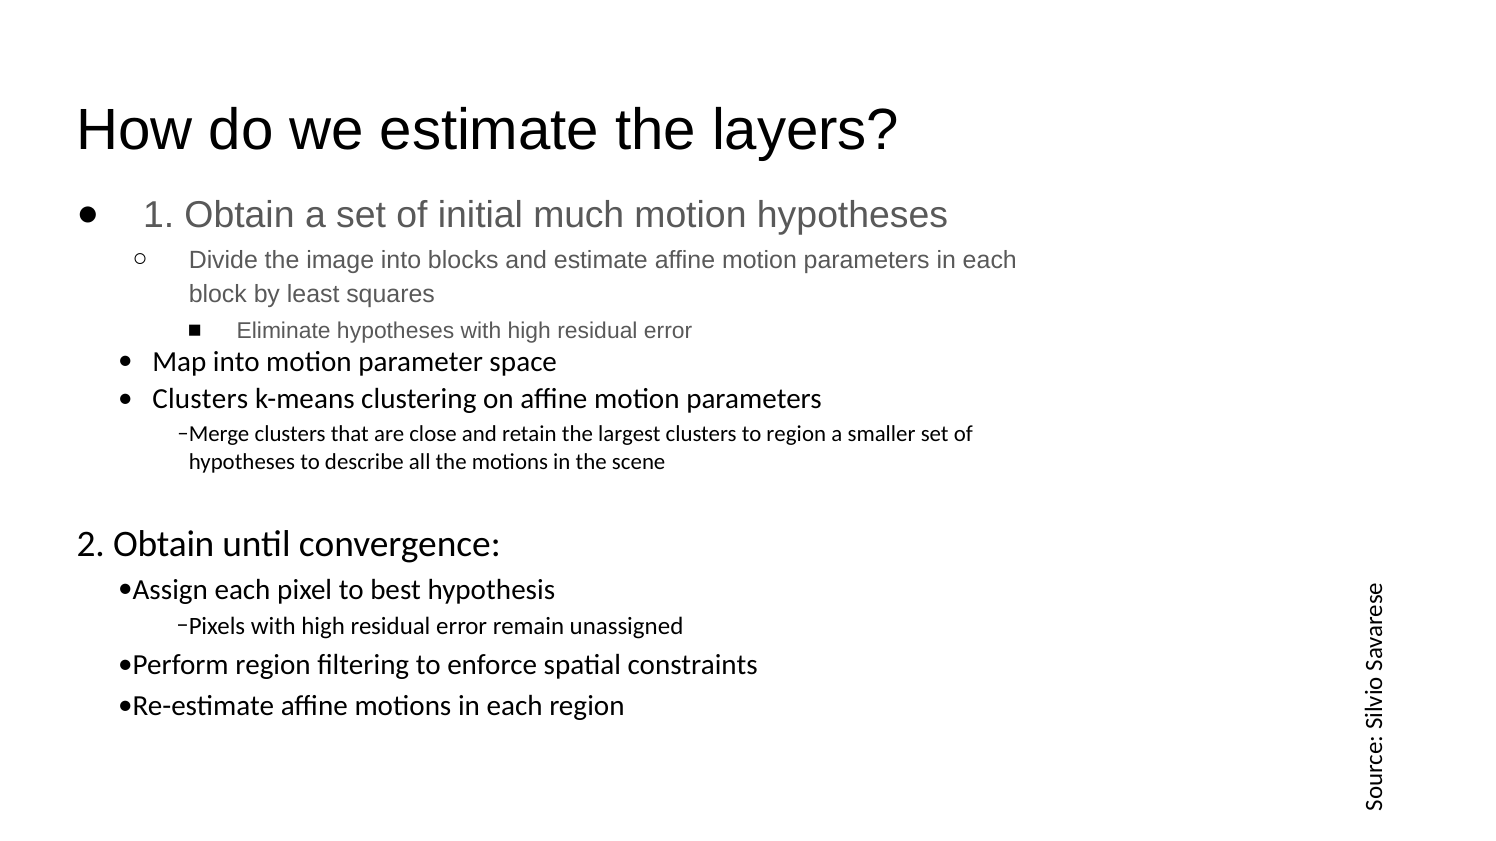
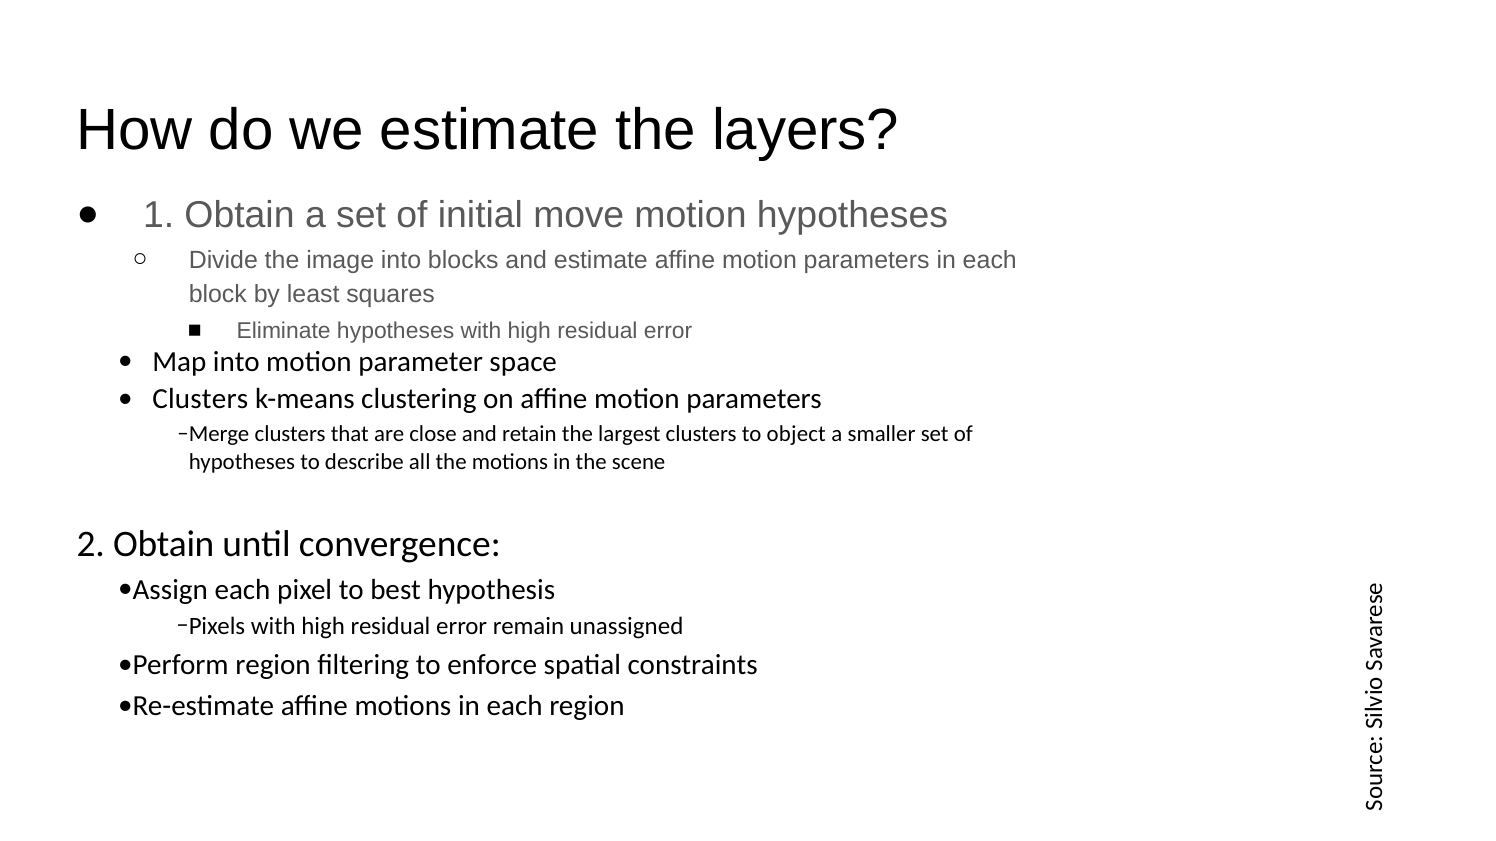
much: much -> move (579, 215)
to region: region -> object (796, 434)
